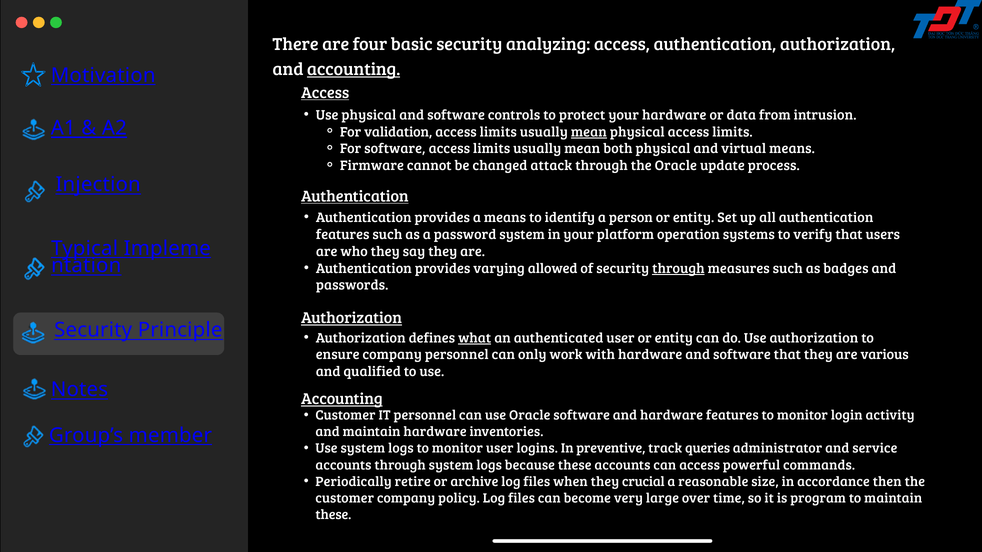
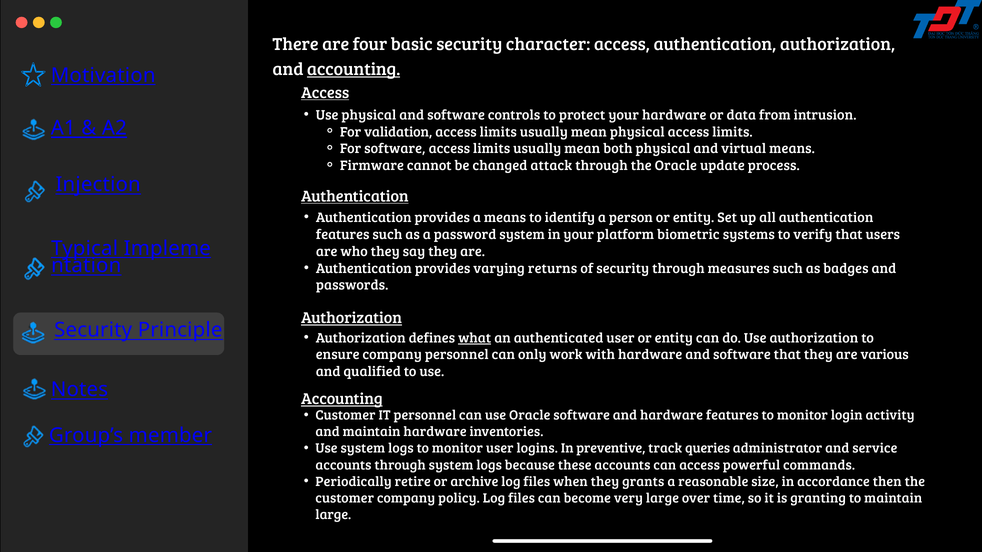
analyzing: analyzing -> character (548, 44)
mean underline: present -> none (589, 132)
operation: operation -> biometric (688, 235)
allowed: allowed -> returns (553, 269)
through underline: present -> none (678, 269)
crucial: crucial -> grants (643, 482)
program: program -> granting (818, 498)
these: these -> large (333, 515)
